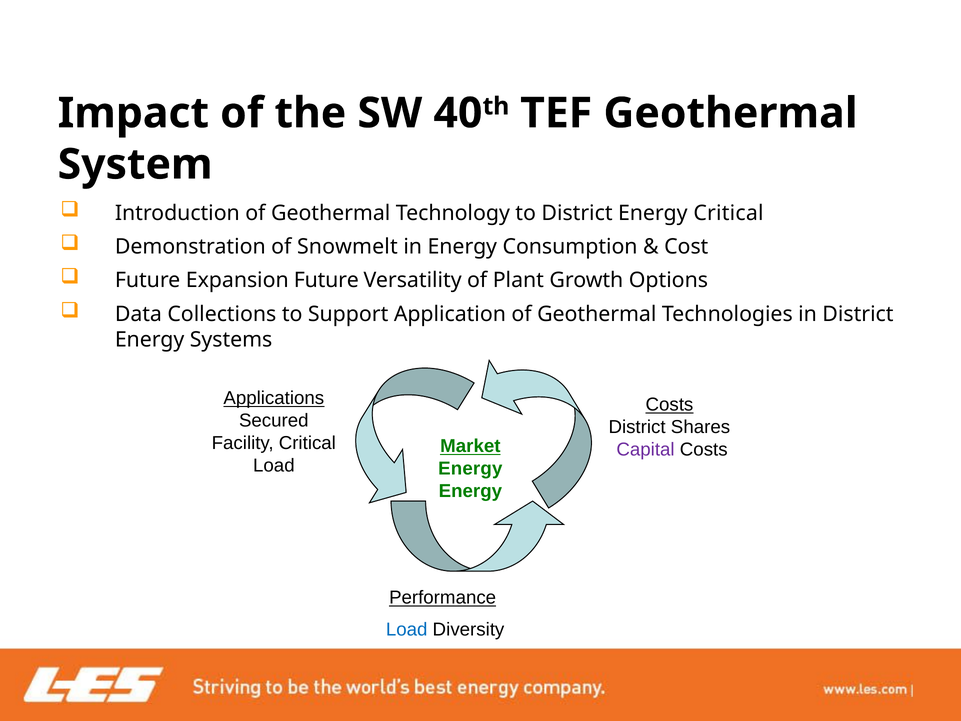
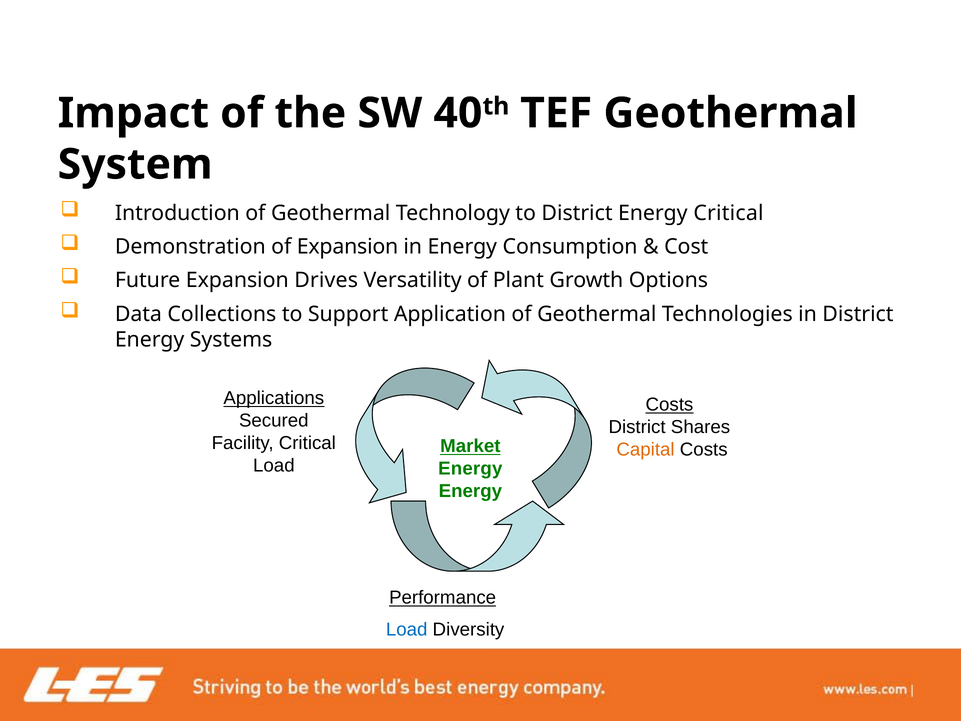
of Snowmelt: Snowmelt -> Expansion (348, 247)
Expansion Future: Future -> Drives (326, 280)
Capital colour: purple -> orange (646, 450)
